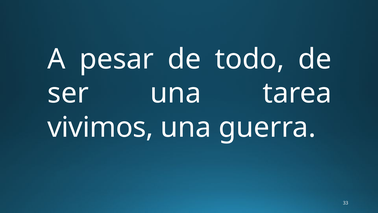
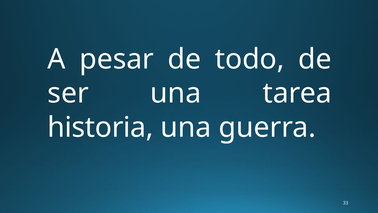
vivimos: vivimos -> historia (100, 127)
